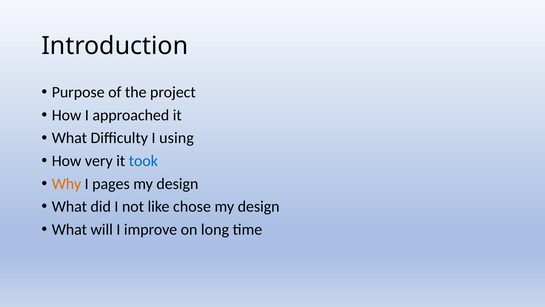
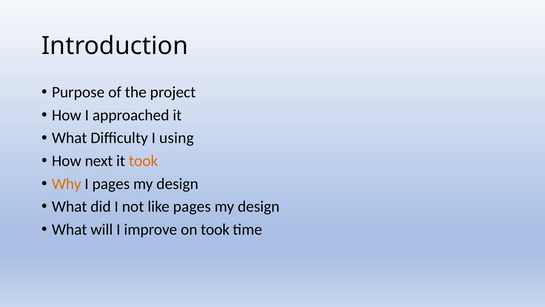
very: very -> next (99, 161)
took colour: blue -> orange (143, 161)
like chose: chose -> pages (192, 206)
on long: long -> took (215, 229)
